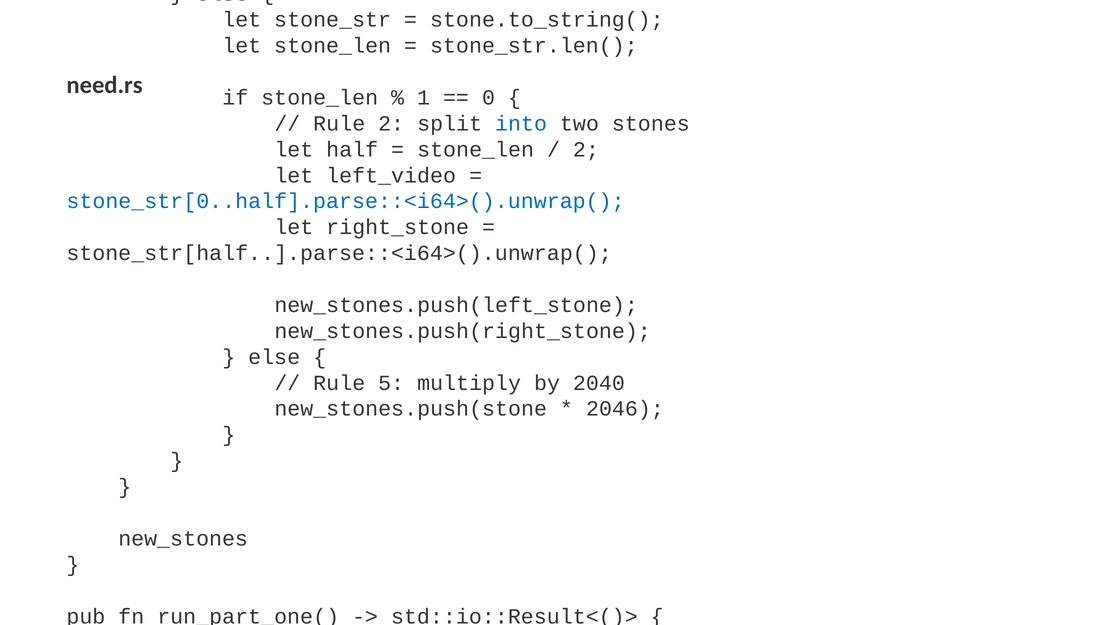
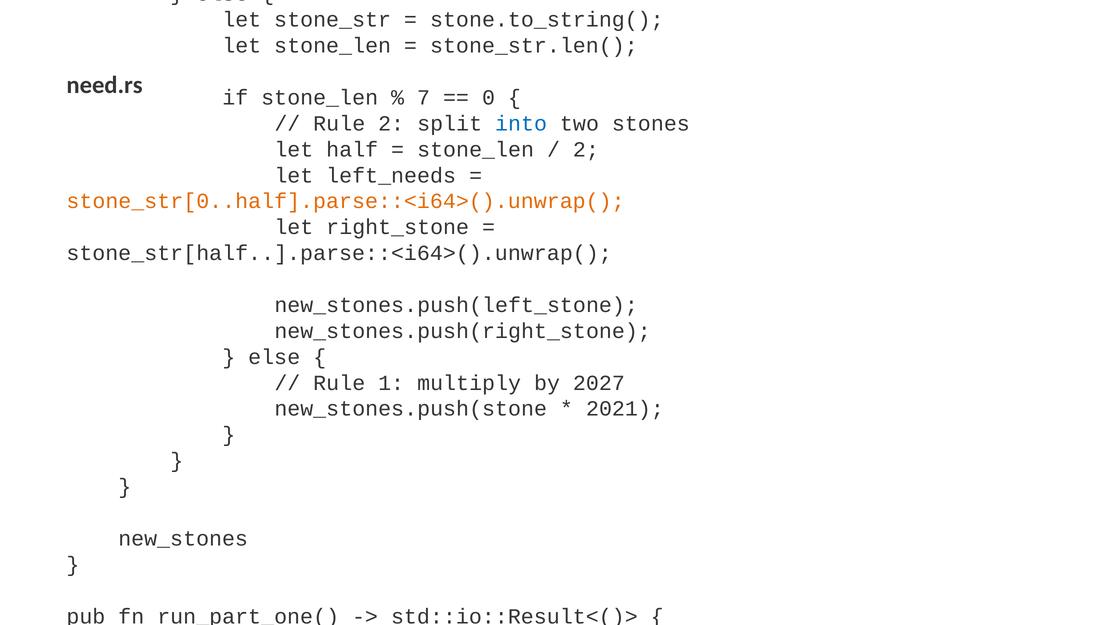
1: 1 -> 7 (424, 98)
left_video: left_video -> left_needs (391, 175)
stone_str[0..half].parse::<i64>().unwrap( colour: blue -> orange (346, 201)
5: 5 -> 1 (391, 383)
2040: 2040 -> 2027 (599, 383)
2046: 2046 -> 2021 (625, 409)
